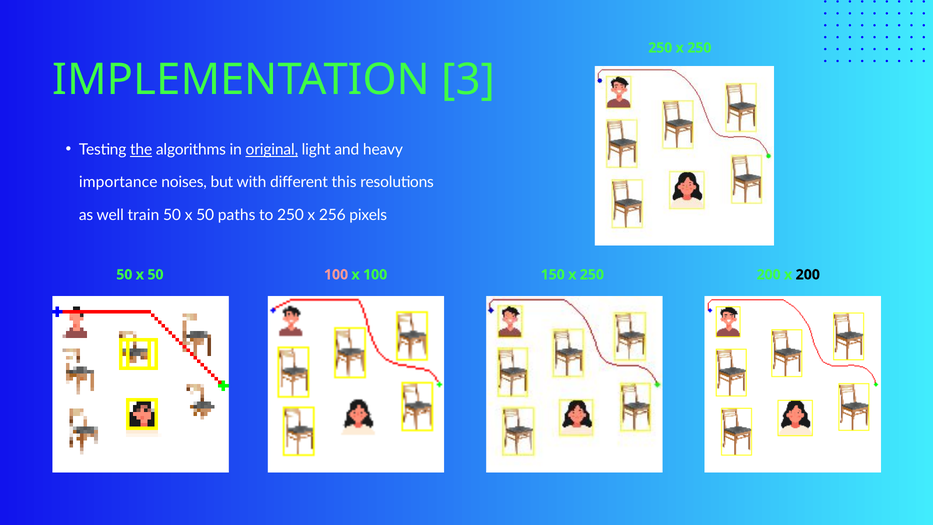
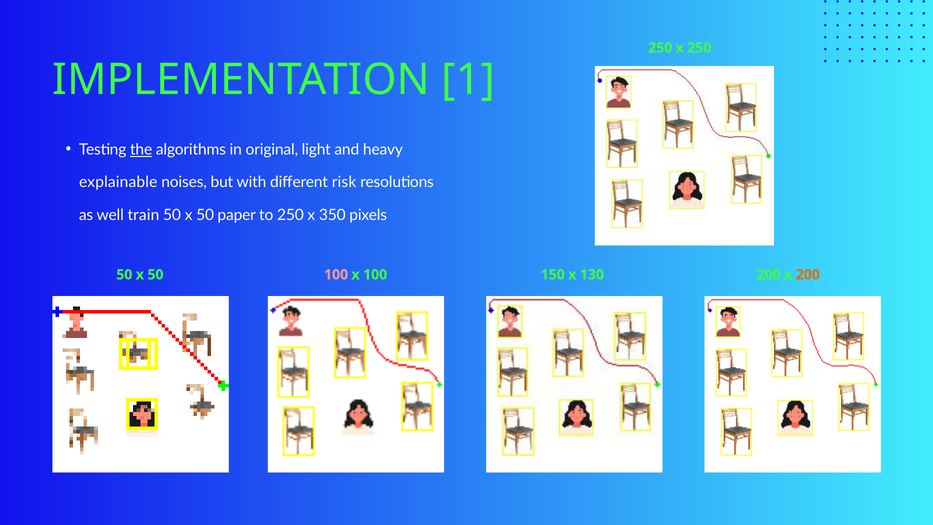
3: 3 -> 1 (468, 80)
original underline: present -> none (272, 150)
importance: importance -> explainable (118, 182)
this: this -> risk (344, 182)
paths: paths -> paper (237, 215)
256: 256 -> 350 (332, 215)
150 x 250: 250 -> 130 (592, 275)
200 colour: black -> orange (808, 275)
